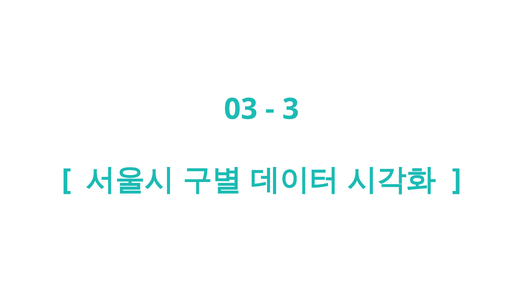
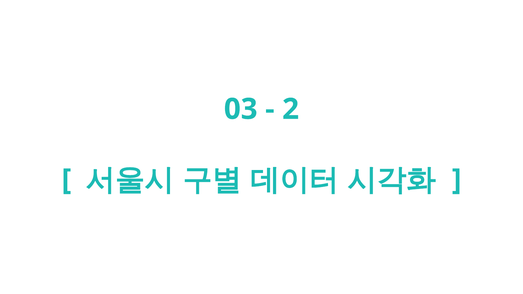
3: 3 -> 2 (291, 109)
